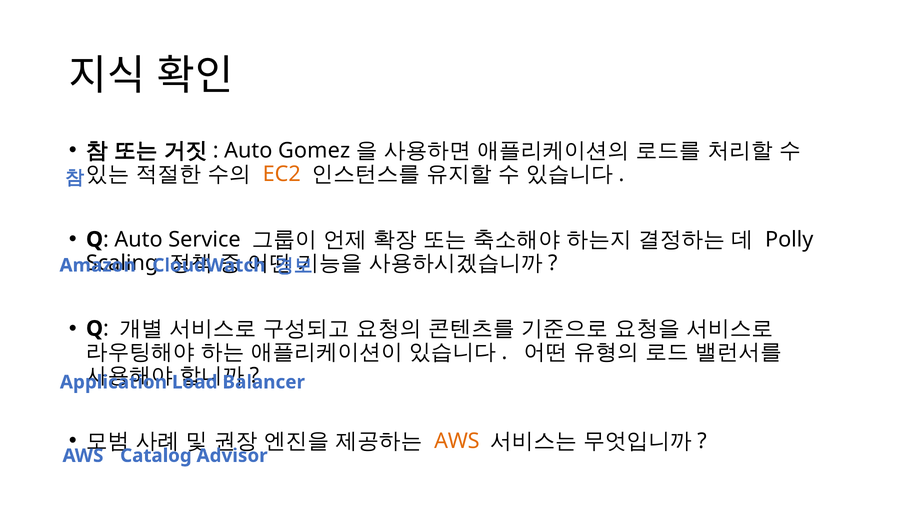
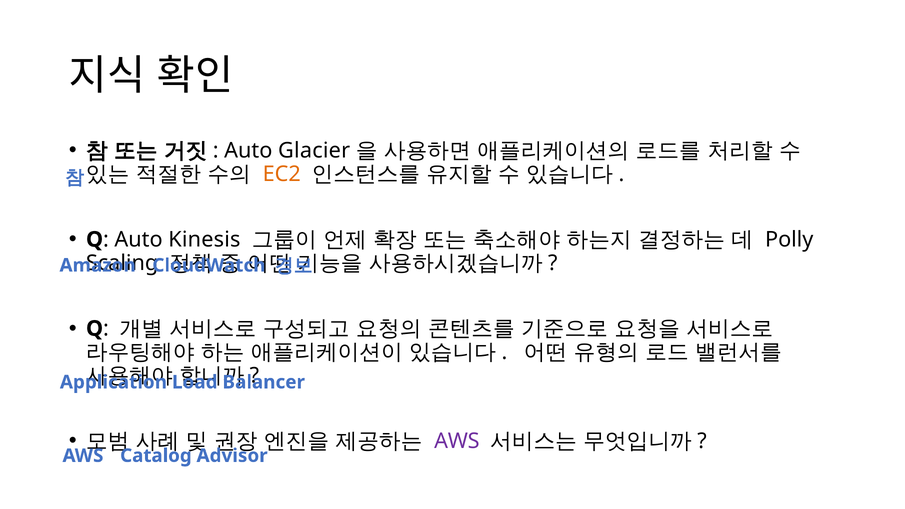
Gomez: Gomez -> Glacier (314, 150)
Service: Service -> Kinesis (204, 240)
AWS colour: orange -> purple (457, 441)
